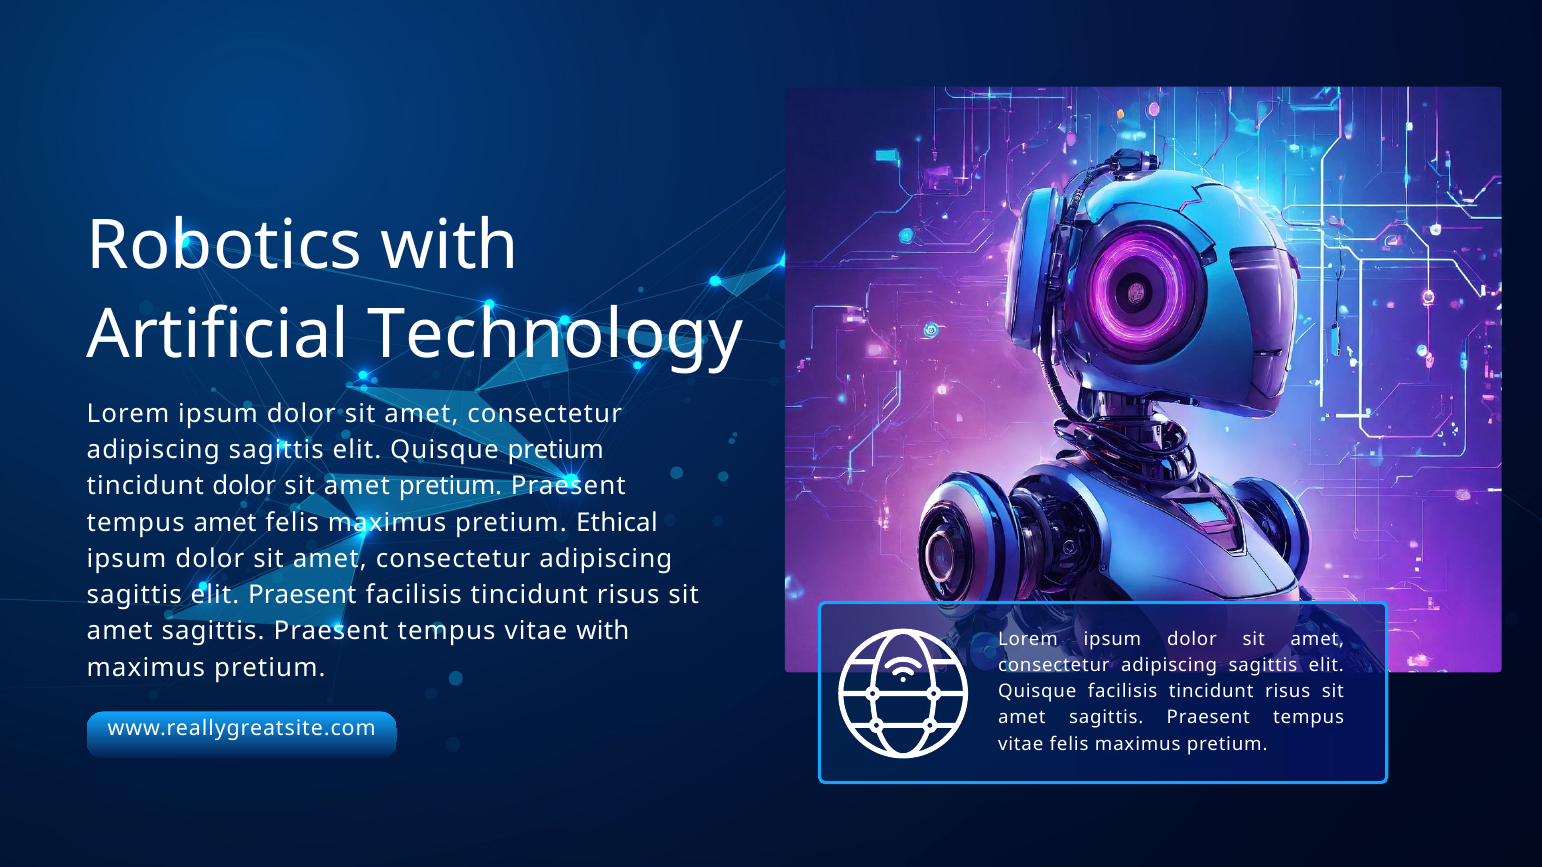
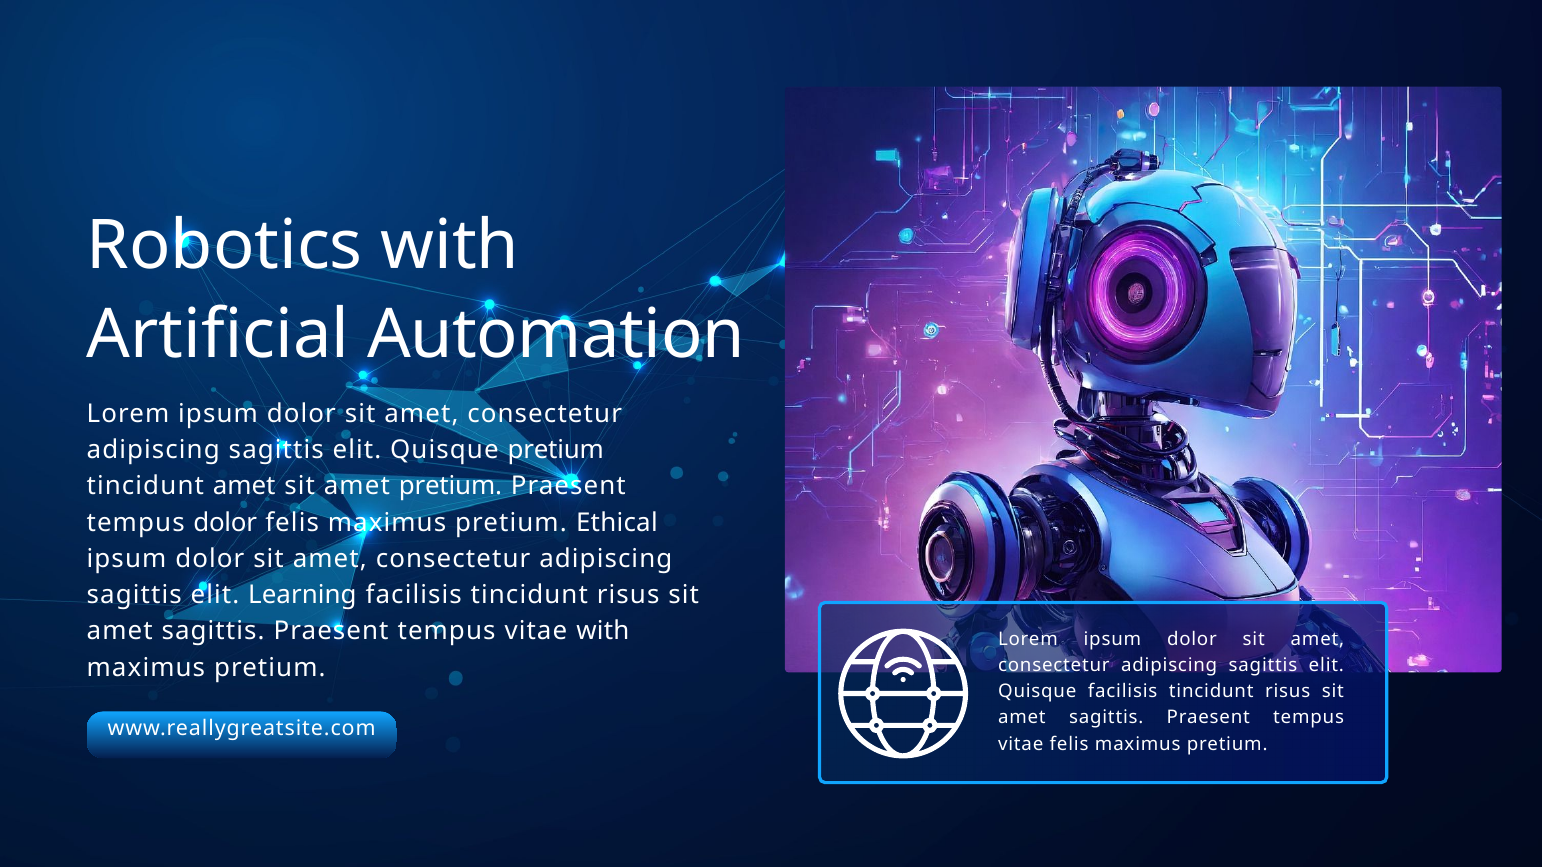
Technology: Technology -> Automation (556, 335)
tincidunt dolor: dolor -> amet (244, 487)
tempus amet: amet -> dolor (225, 523)
elit Praesent: Praesent -> Learning (302, 595)
